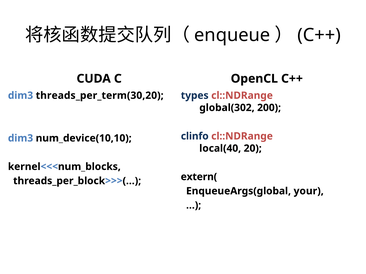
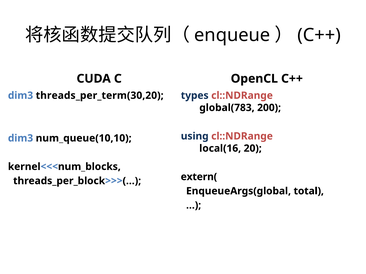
global(302: global(302 -> global(783 (227, 108)
clinfo: clinfo -> using (195, 136)
num_device(10,10: num_device(10,10 -> num_queue(10,10 (84, 138)
local(40: local(40 -> local(16 (220, 149)
your: your -> total (309, 191)
